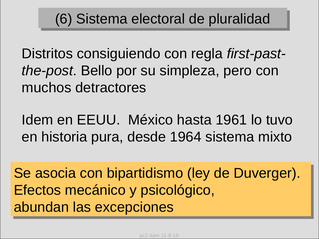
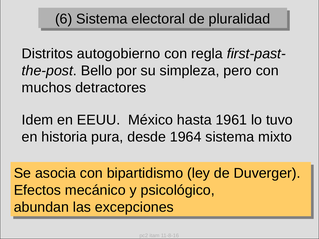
consiguiendo: consiguiendo -> autogobierno (119, 54)
